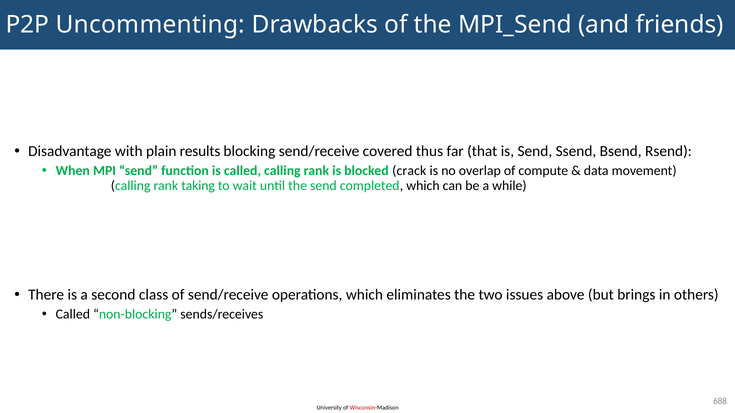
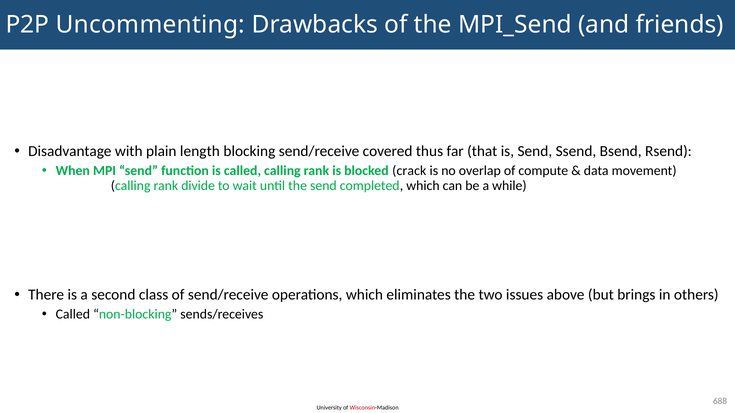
results: results -> length (200, 151)
taking: taking -> divide (198, 186)
